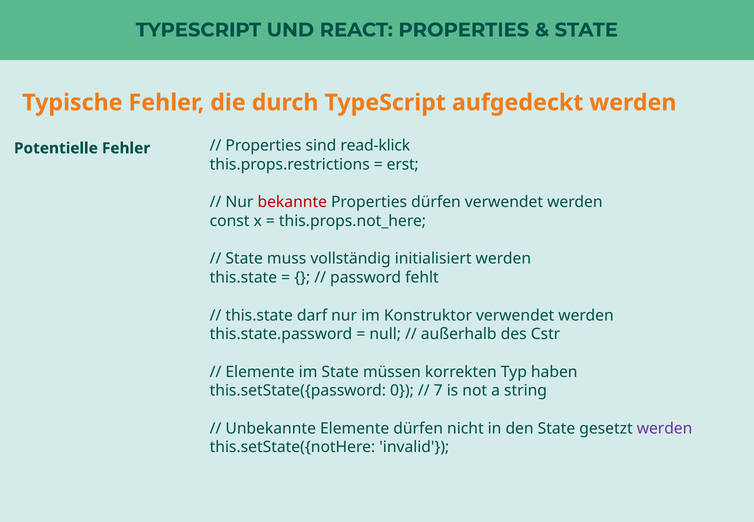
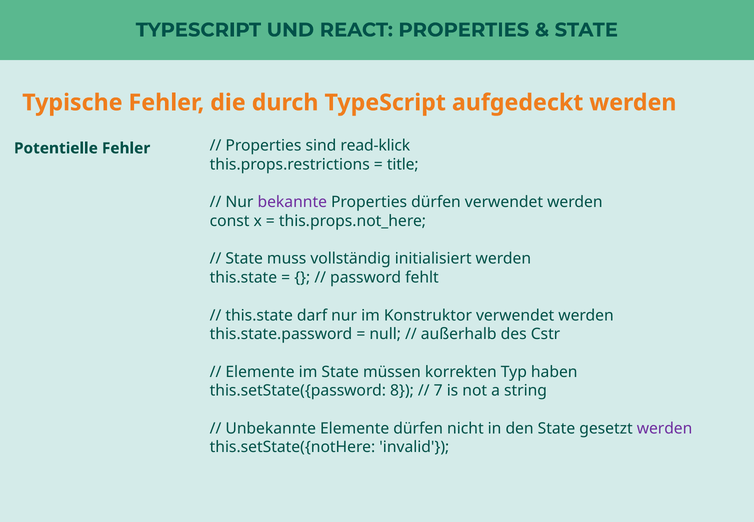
erst: erst -> title (403, 165)
bekannte colour: red -> purple (292, 202)
0: 0 -> 8 (402, 391)
